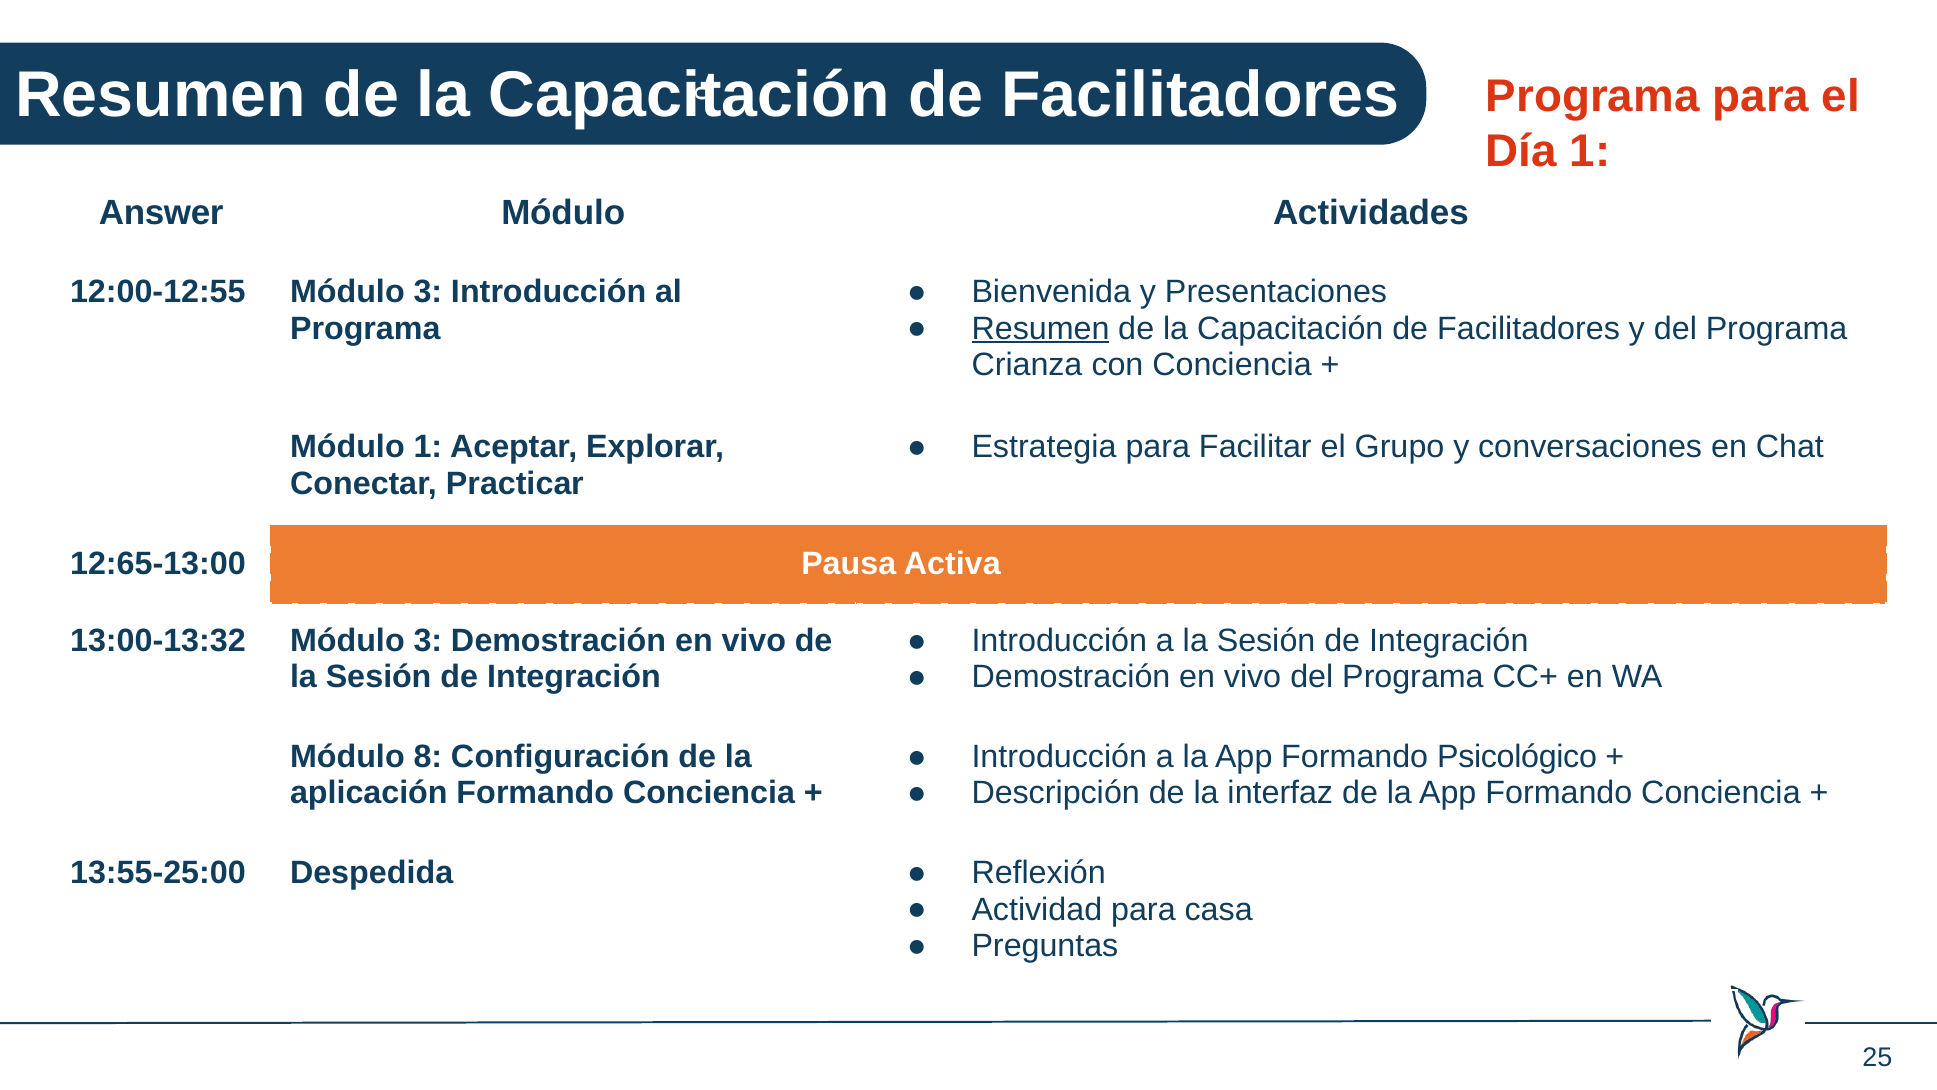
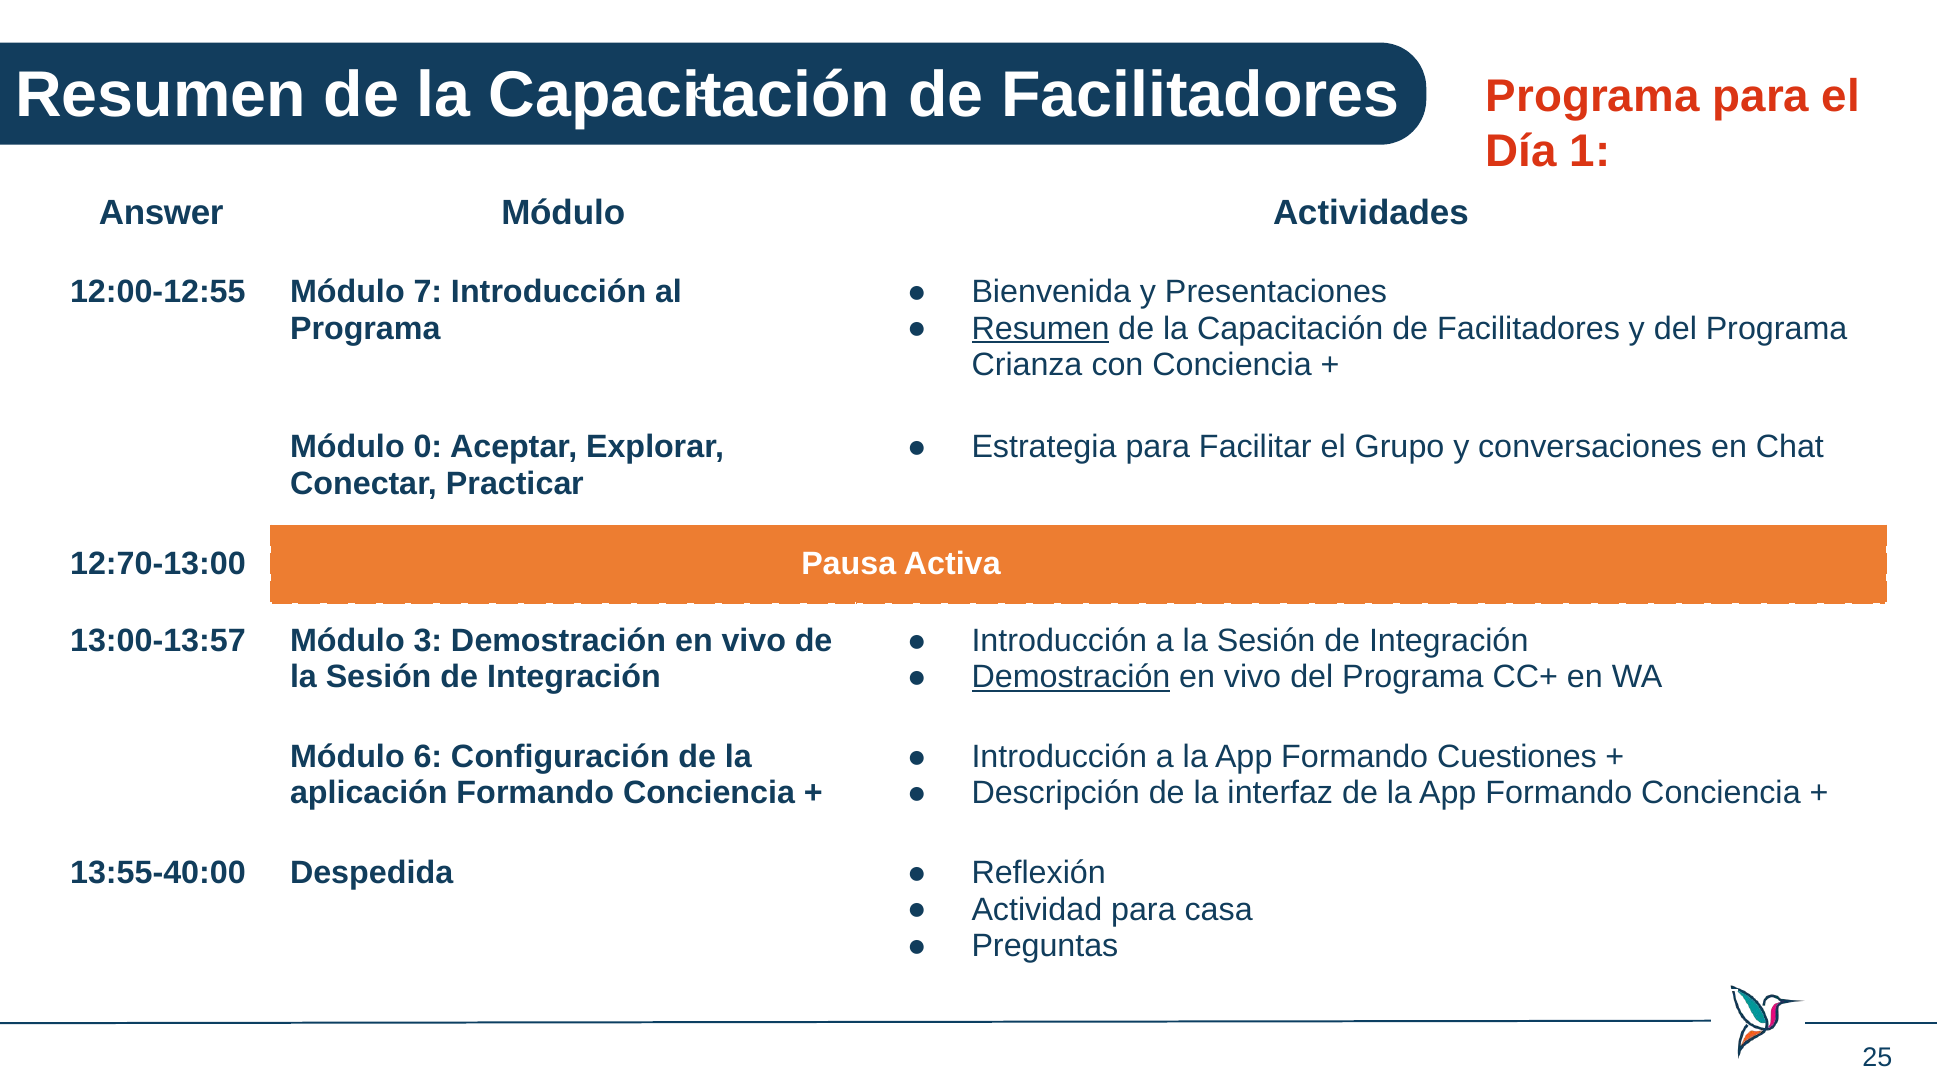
12:00-12:55 Módulo 3: 3 -> 7 (428, 292)
Módulo 1: 1 -> 0 (428, 447)
12:65-13:00: 12:65-13:00 -> 12:70-13:00 (158, 563)
13:00-13:32: 13:00-13:32 -> 13:00-13:57 (158, 641)
Demostración underline: none -> present (1071, 677)
Psicológico: Psicológico -> Cuestiones (1517, 757)
8: 8 -> 6 (428, 757)
13:55-25:00: 13:55-25:00 -> 13:55-40:00 (158, 873)
